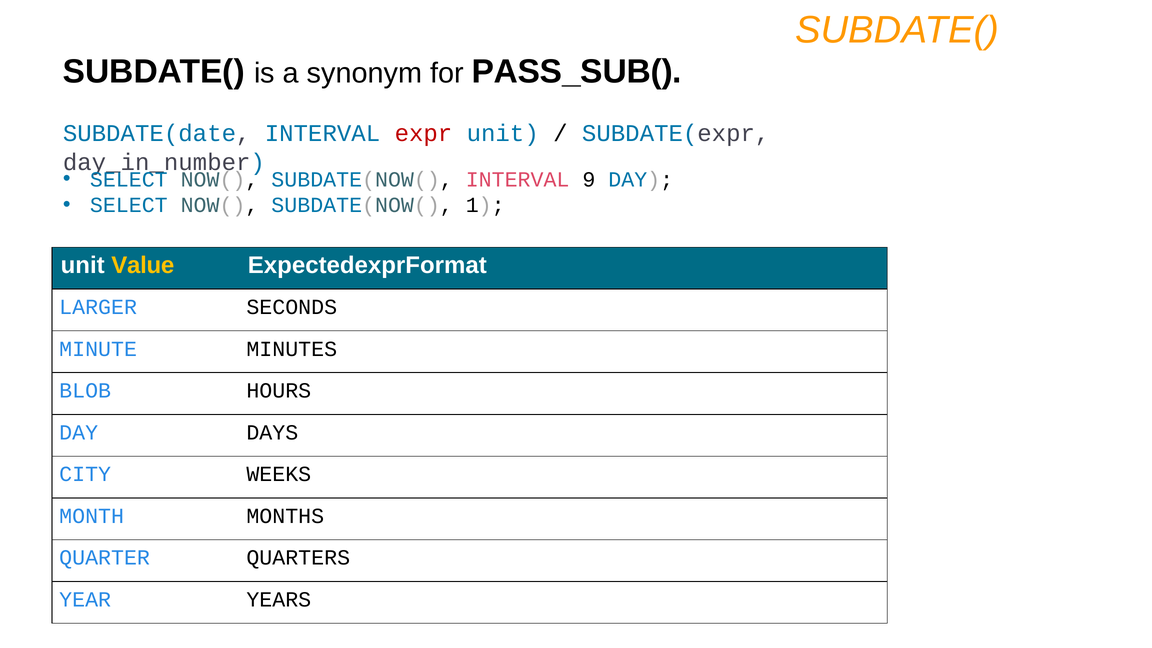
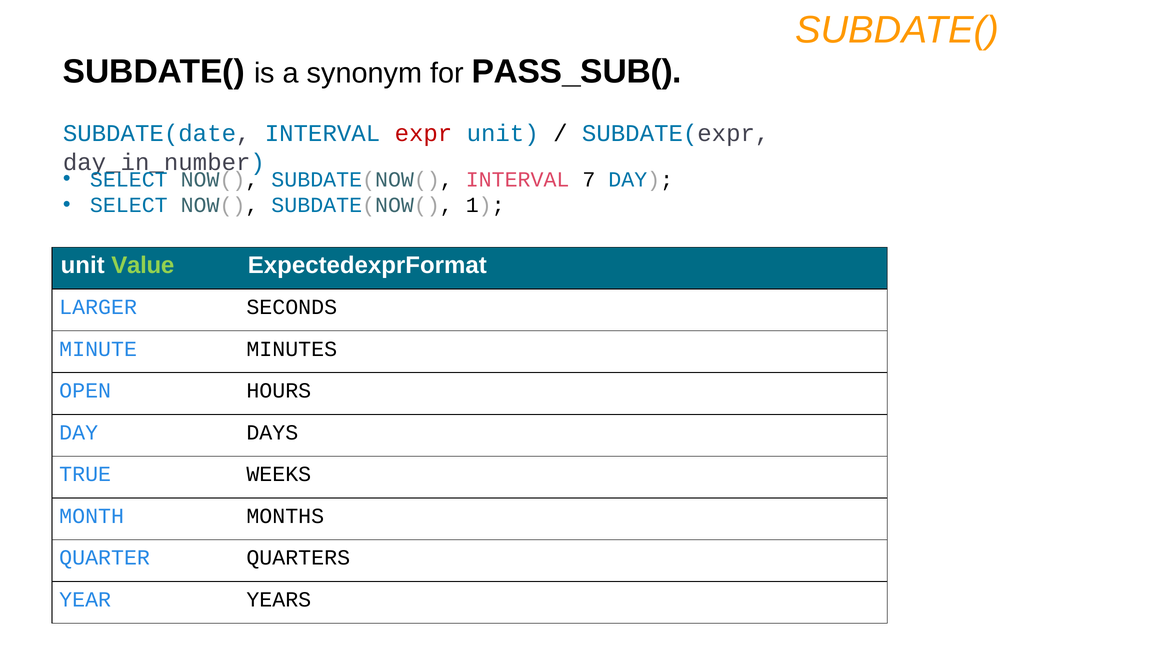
9: 9 -> 7 (589, 179)
Value colour: yellow -> light green (143, 265)
BLOB: BLOB -> OPEN (85, 391)
CITY: CITY -> TRUE (85, 474)
